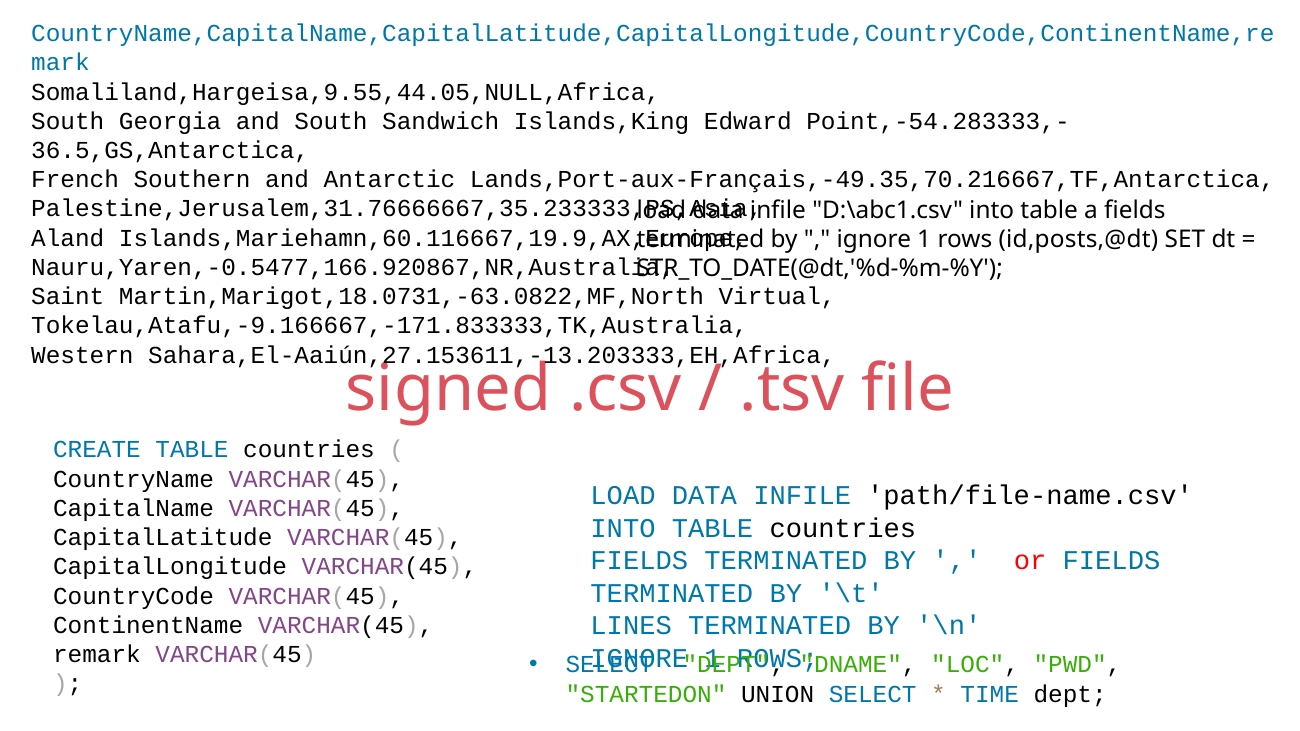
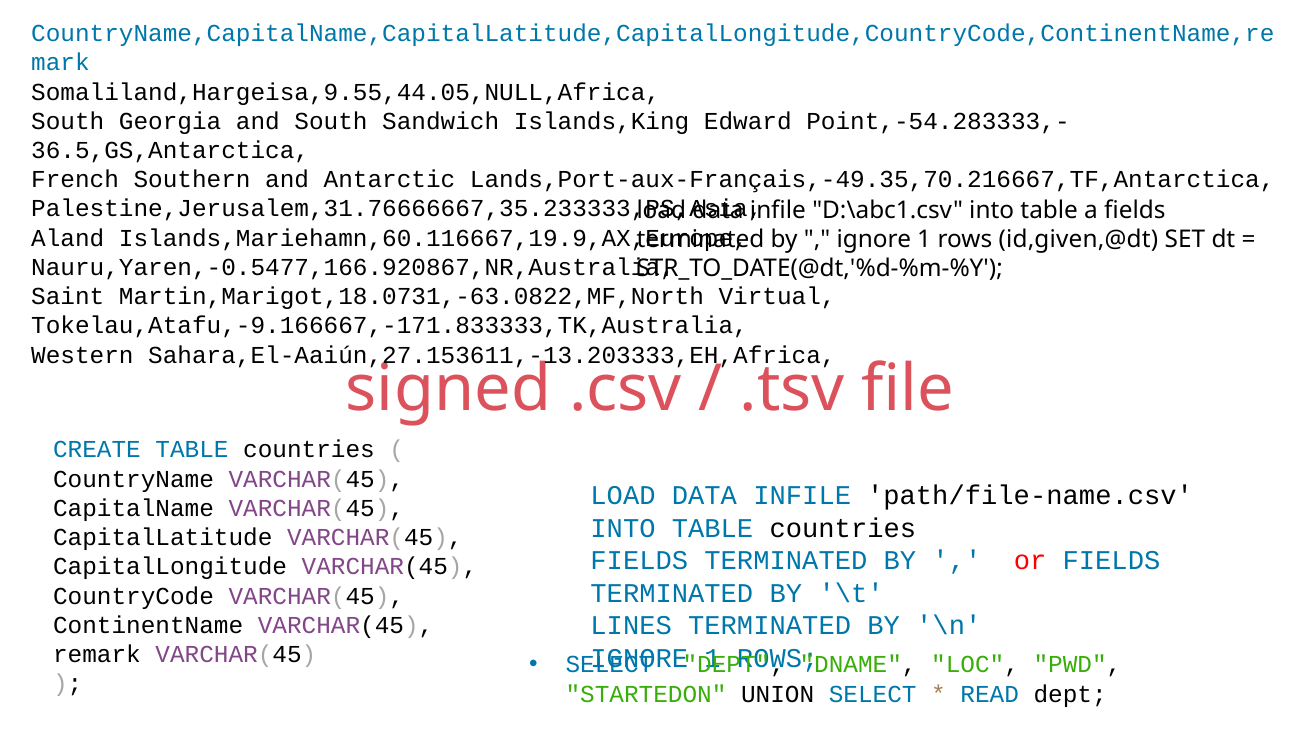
id,posts,@dt: id,posts,@dt -> id,given,@dt (1078, 239)
TIME: TIME -> READ (990, 694)
